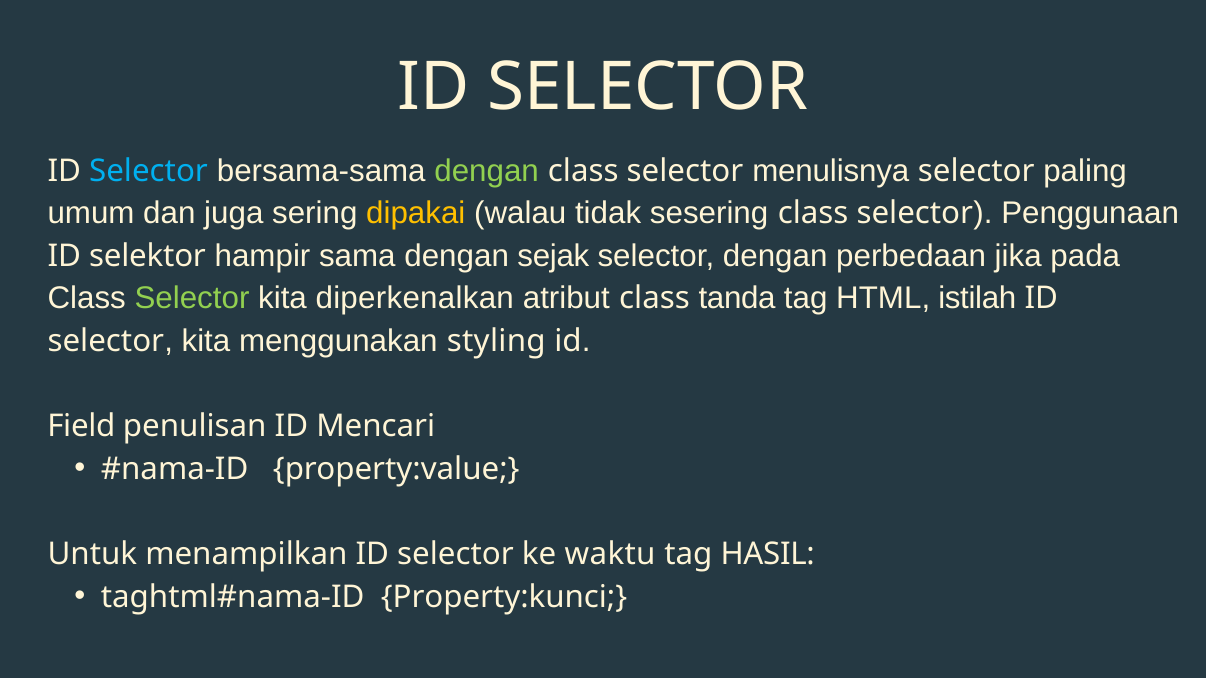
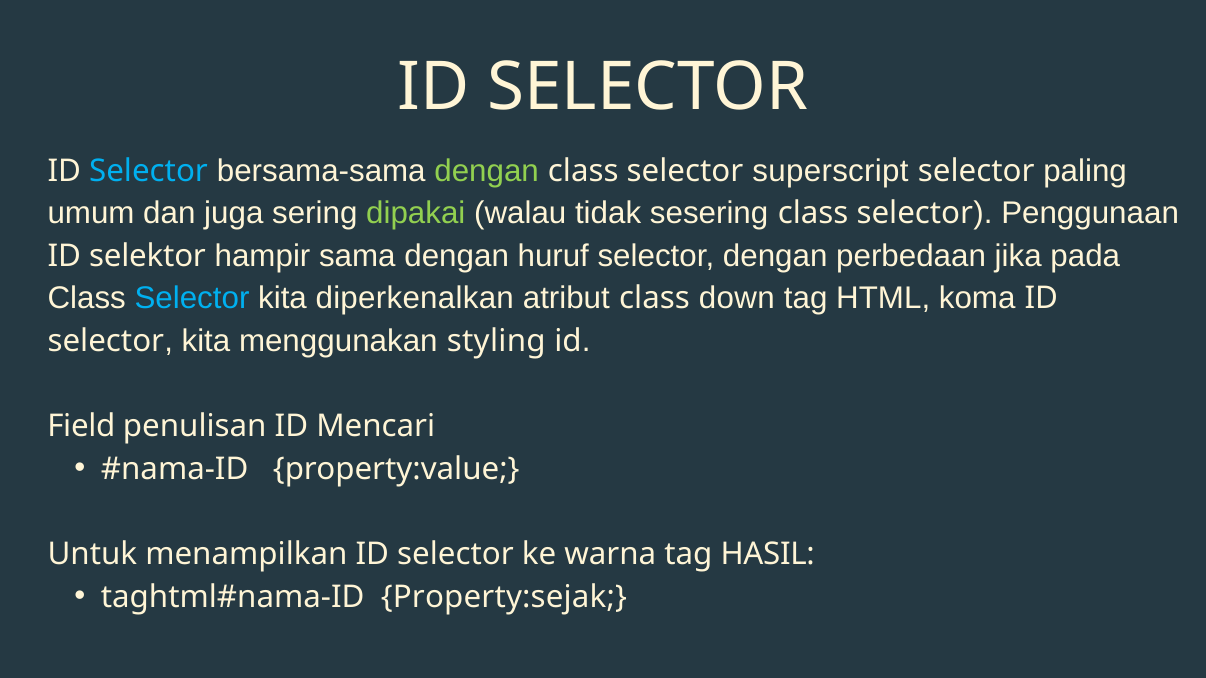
menulisnya: menulisnya -> superscript (831, 171)
dipakai colour: yellow -> light green (416, 213)
sejak: sejak -> huruf (553, 256)
Selector colour: light green -> light blue (192, 299)
tanda: tanda -> down (737, 299)
istilah: istilah -> koma (977, 299)
waktu: waktu -> warna (610, 555)
Property:kunci: Property:kunci -> Property:sejak (504, 597)
